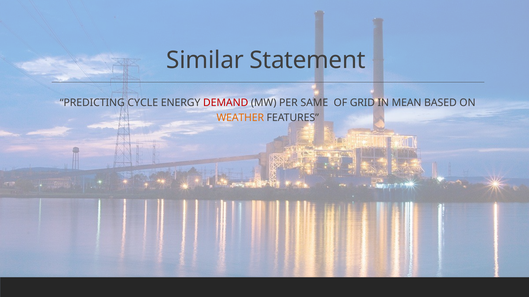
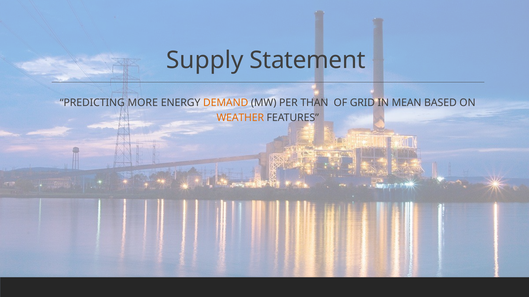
Similar: Similar -> Supply (205, 60)
CYCLE: CYCLE -> MORE (143, 103)
DEMAND colour: red -> orange (226, 103)
SAME: SAME -> THAN (314, 103)
